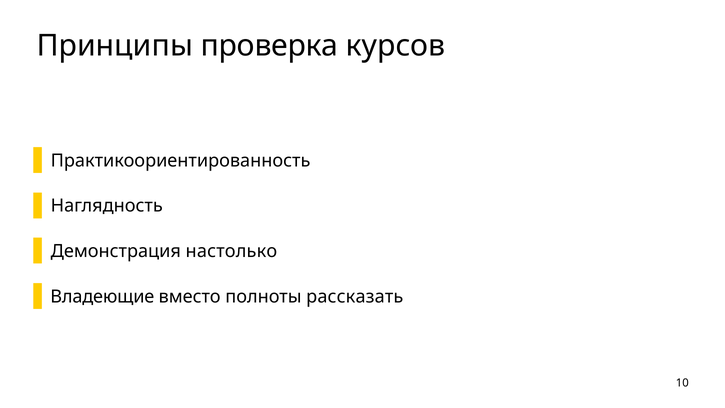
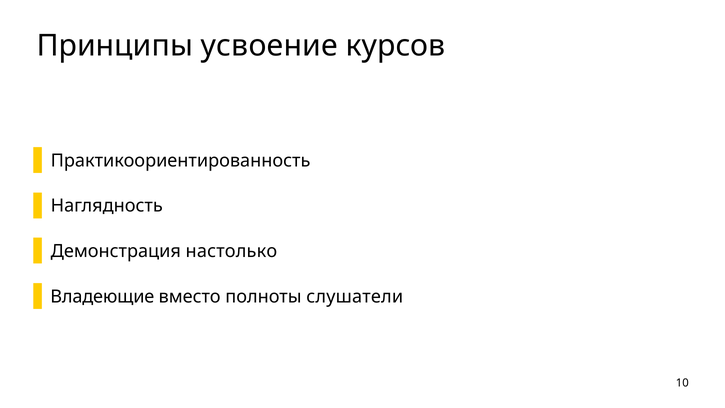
проверка: проверка -> усвоение (269, 46)
рассказать: рассказать -> слушатели (355, 296)
